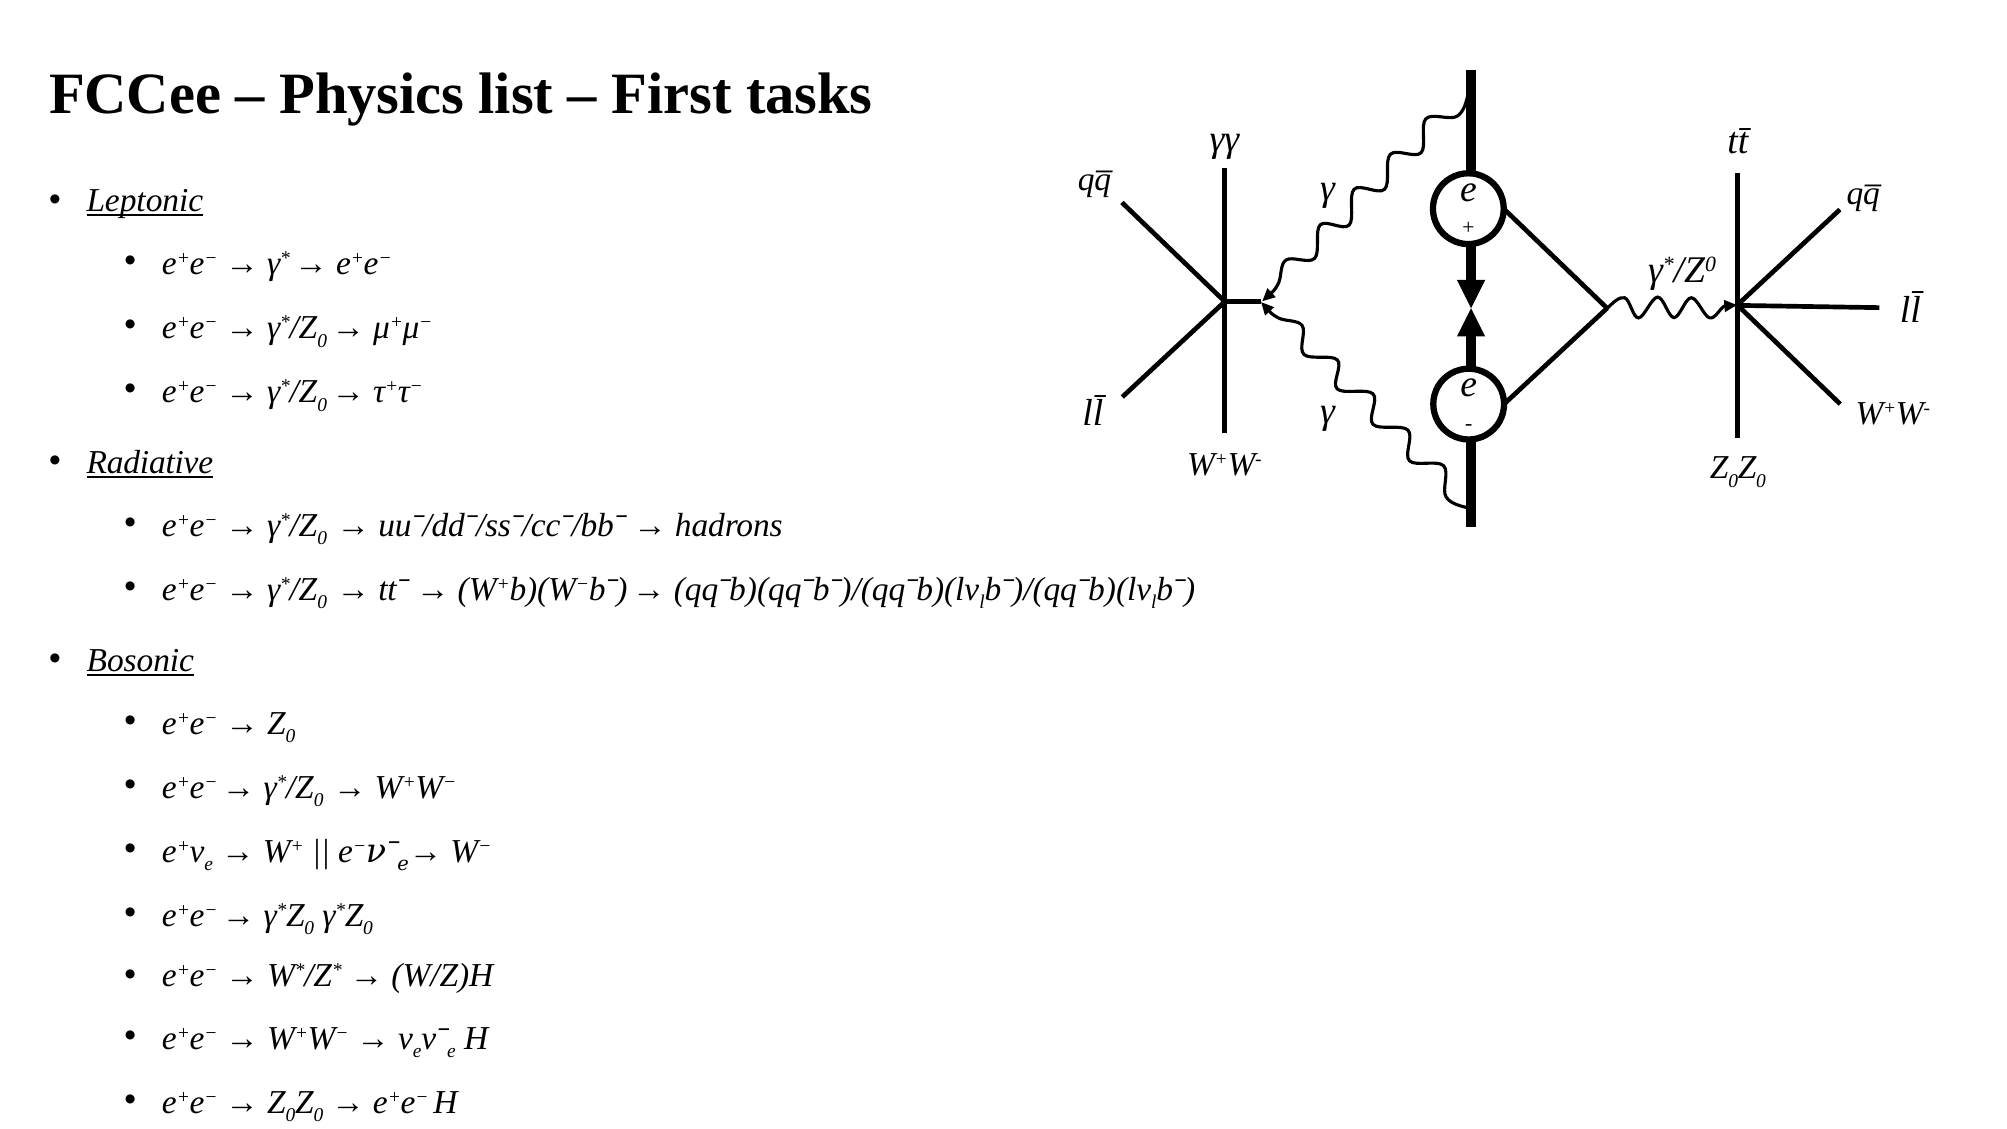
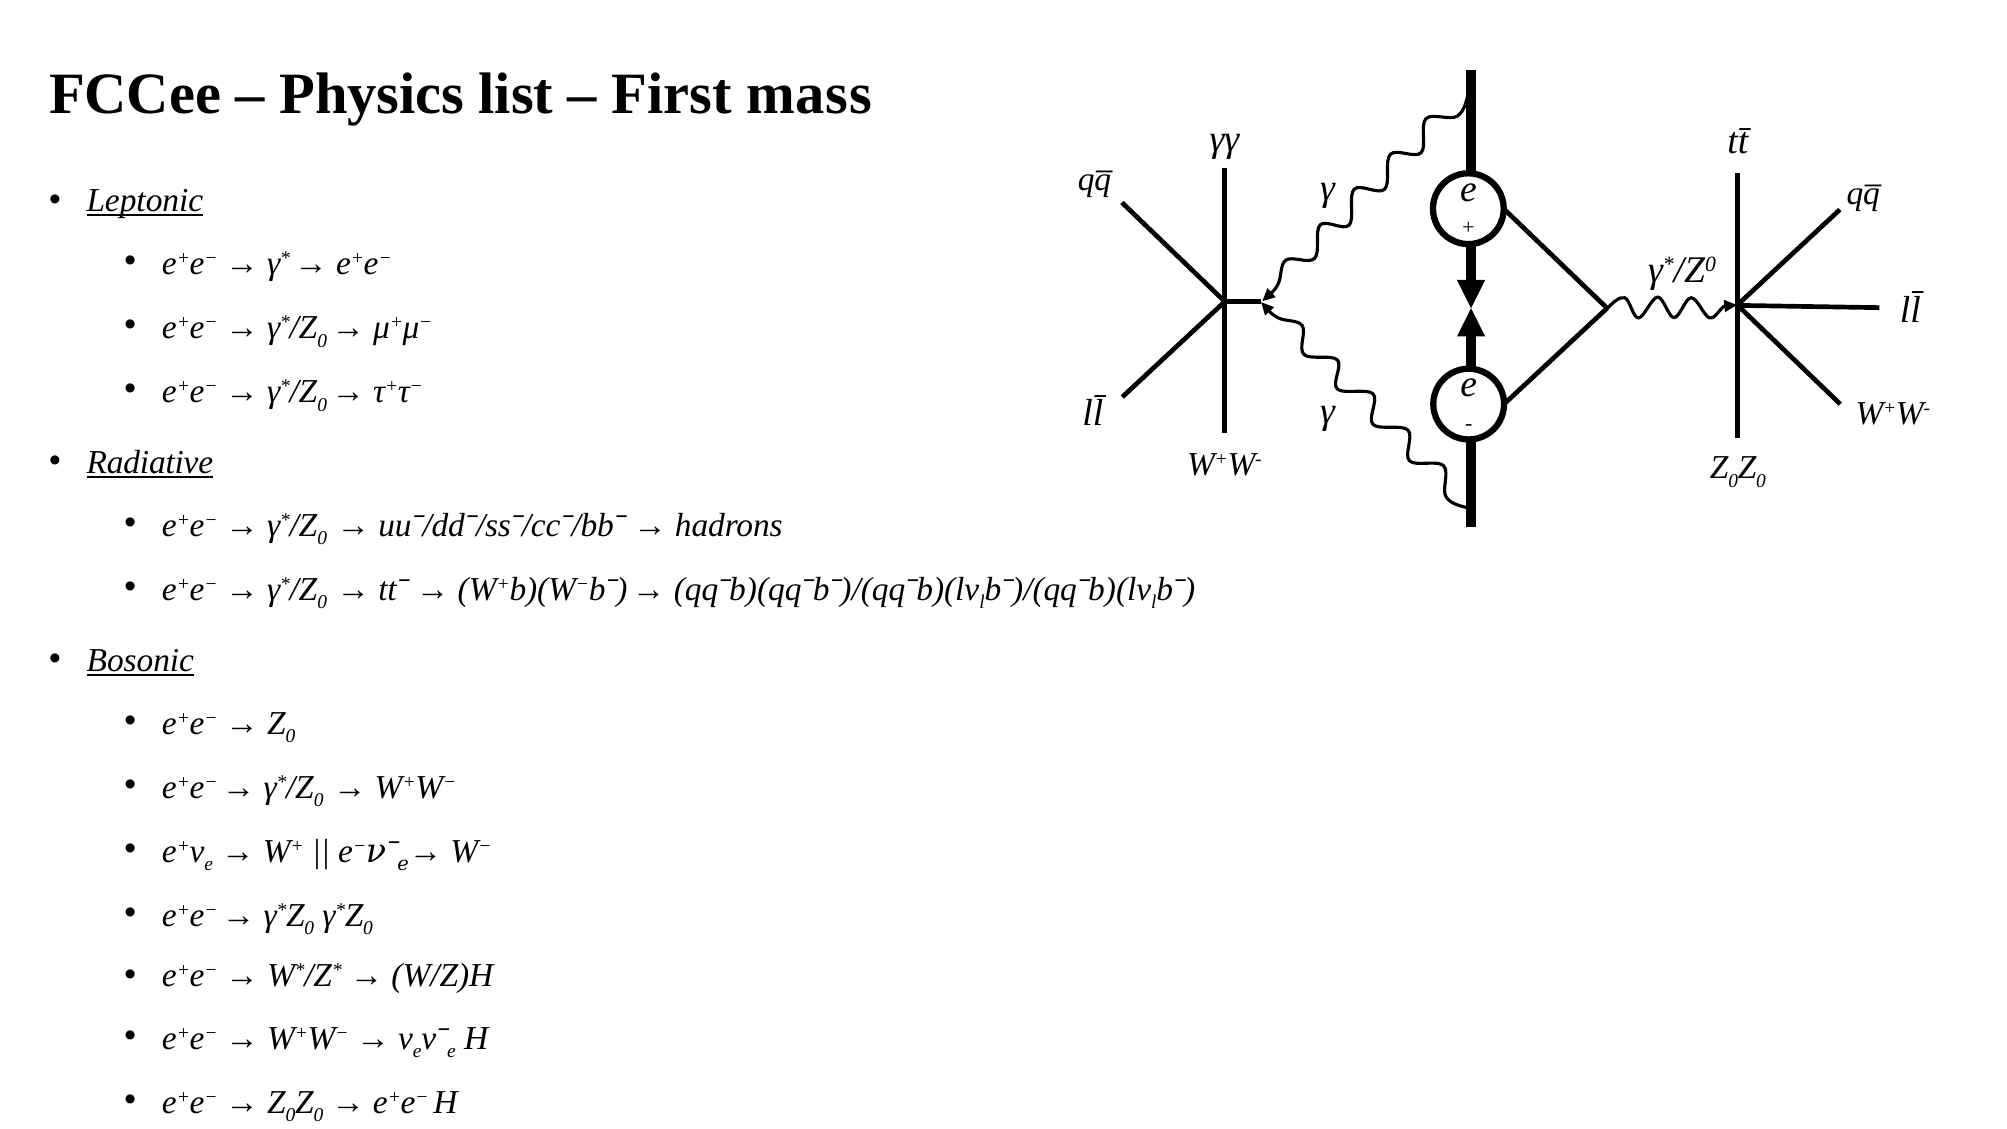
tasks: tasks -> mass (809, 94)
